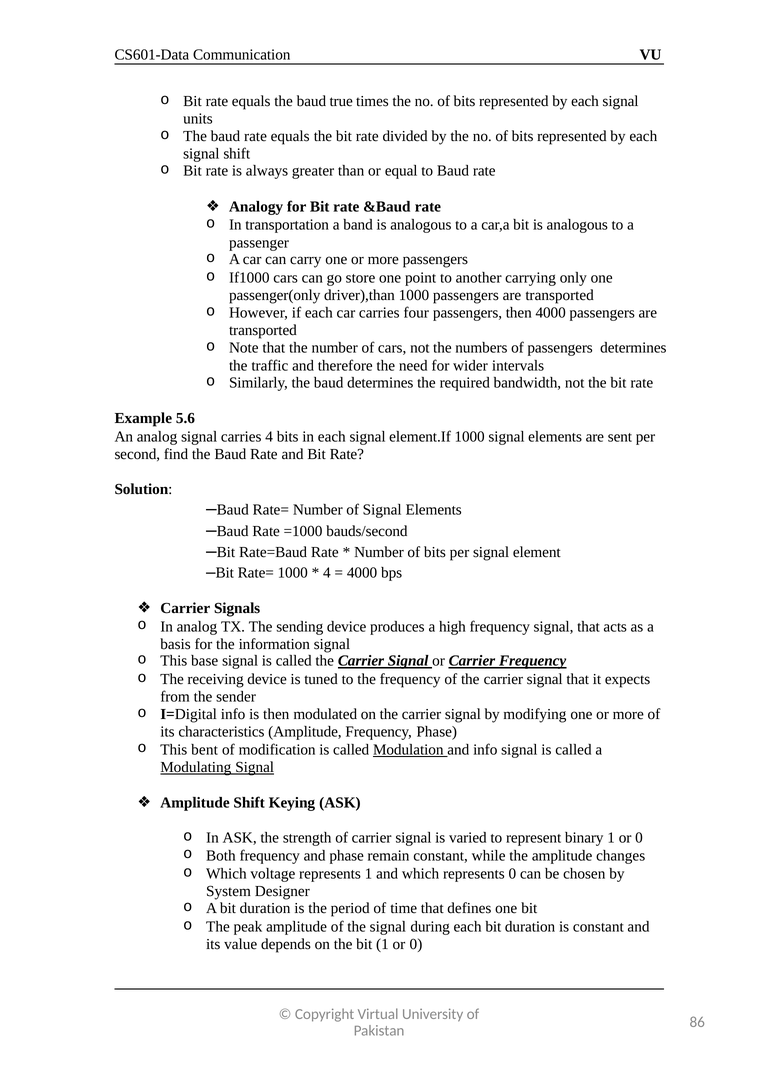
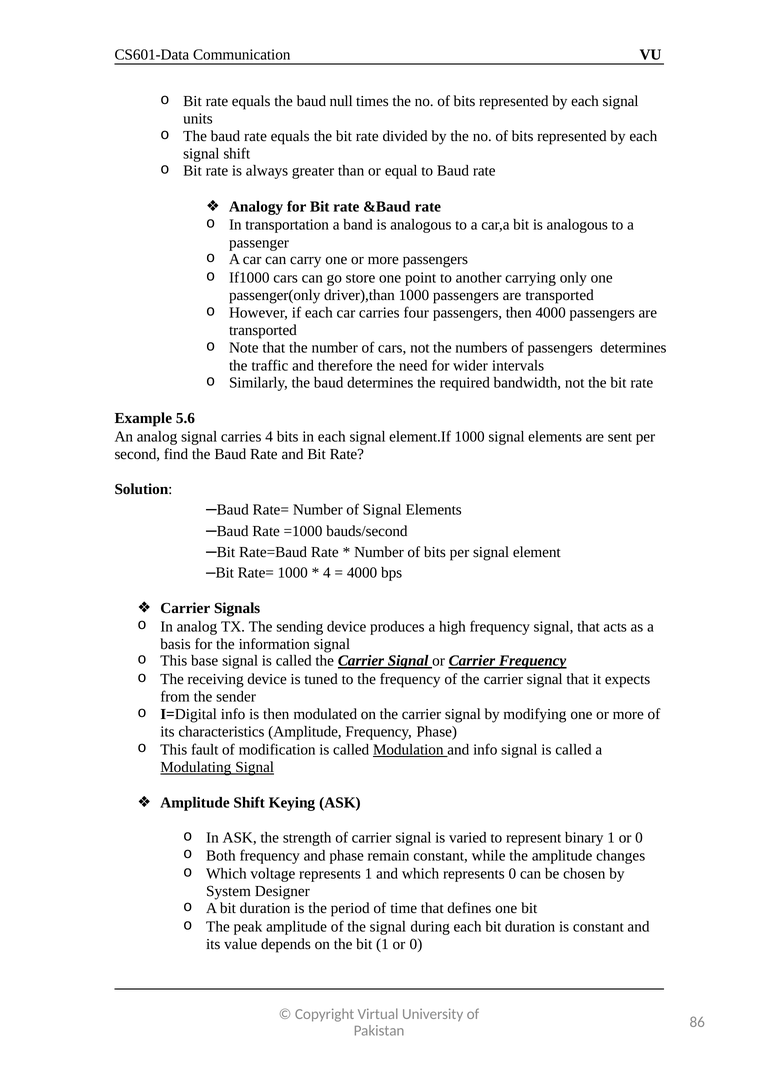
true: true -> null (341, 101)
bent: bent -> fault (205, 749)
